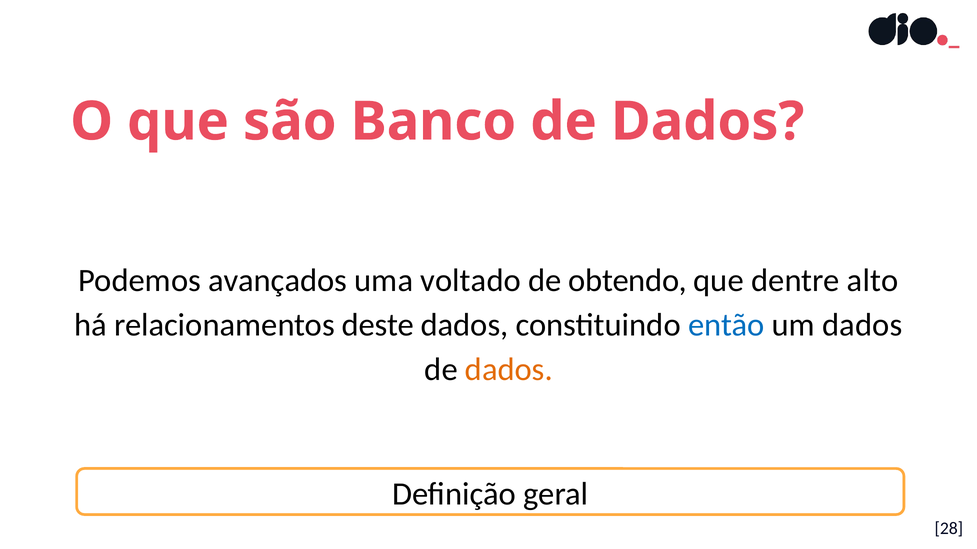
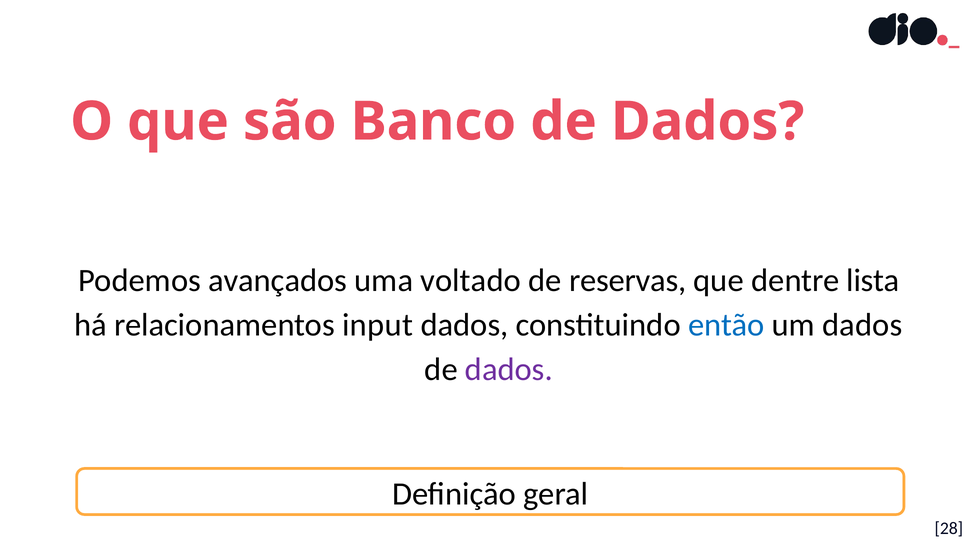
obtendo: obtendo -> reservas (628, 281)
alto: alto -> lista (873, 281)
deste: deste -> input (378, 325)
dados colour: orange -> purple (509, 370)
